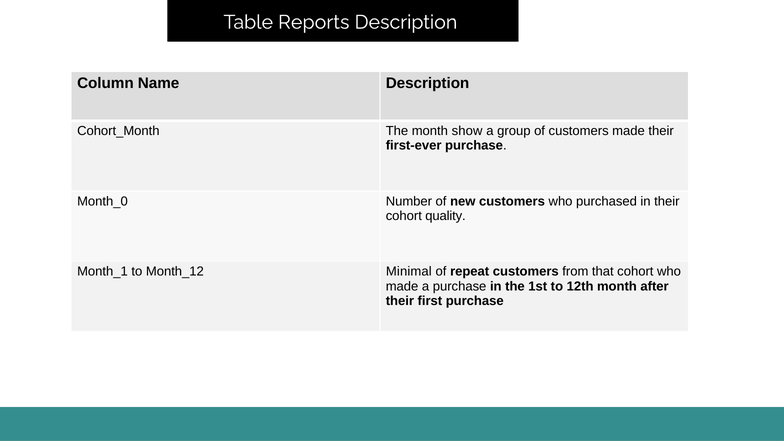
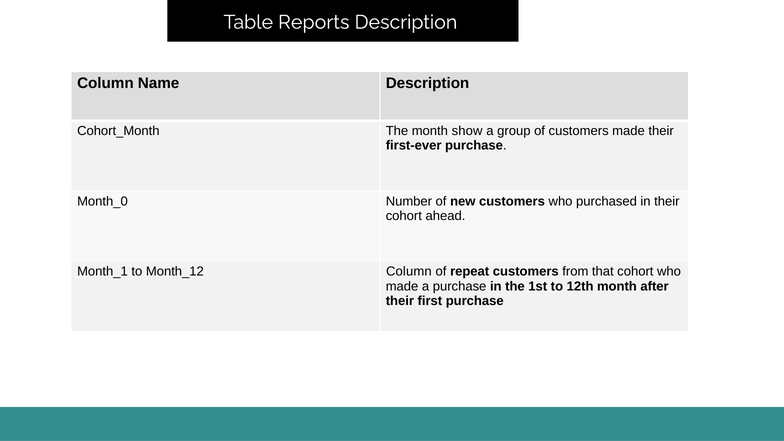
quality: quality -> ahead (445, 216)
Minimal: Minimal -> Column (409, 272)
